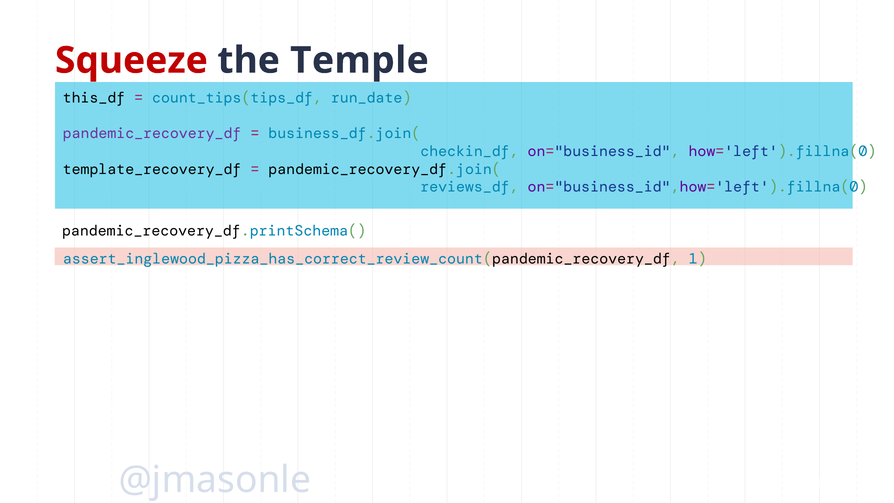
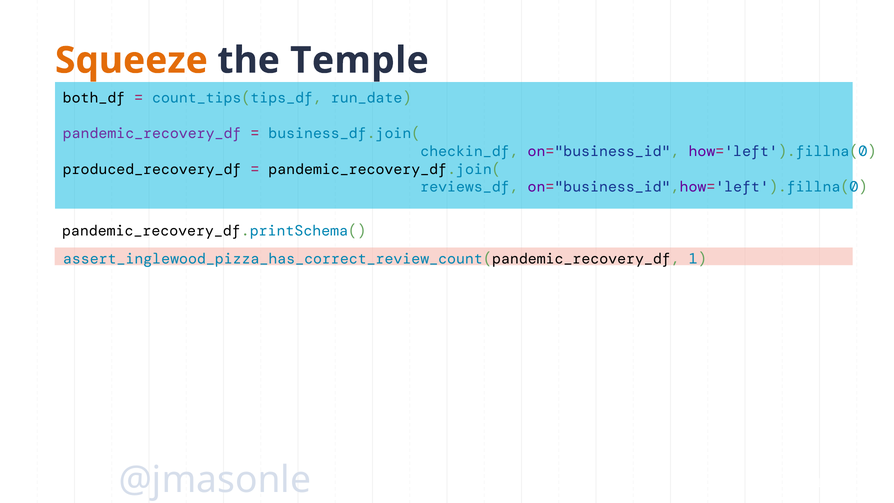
Squeeze colour: red -> orange (131, 60)
this_df: this_df -> both_df (94, 98)
template_recovery_df: template_recovery_df -> produced_recovery_df (152, 169)
